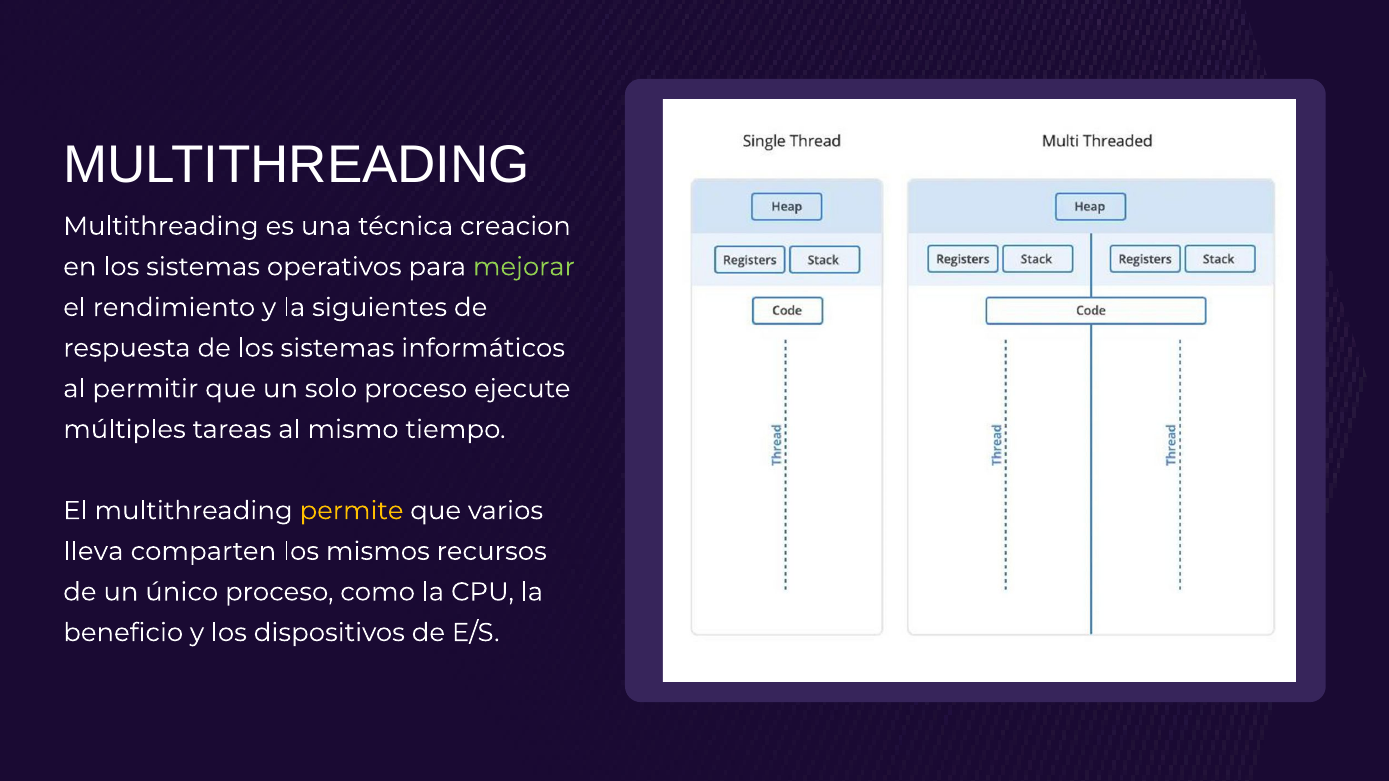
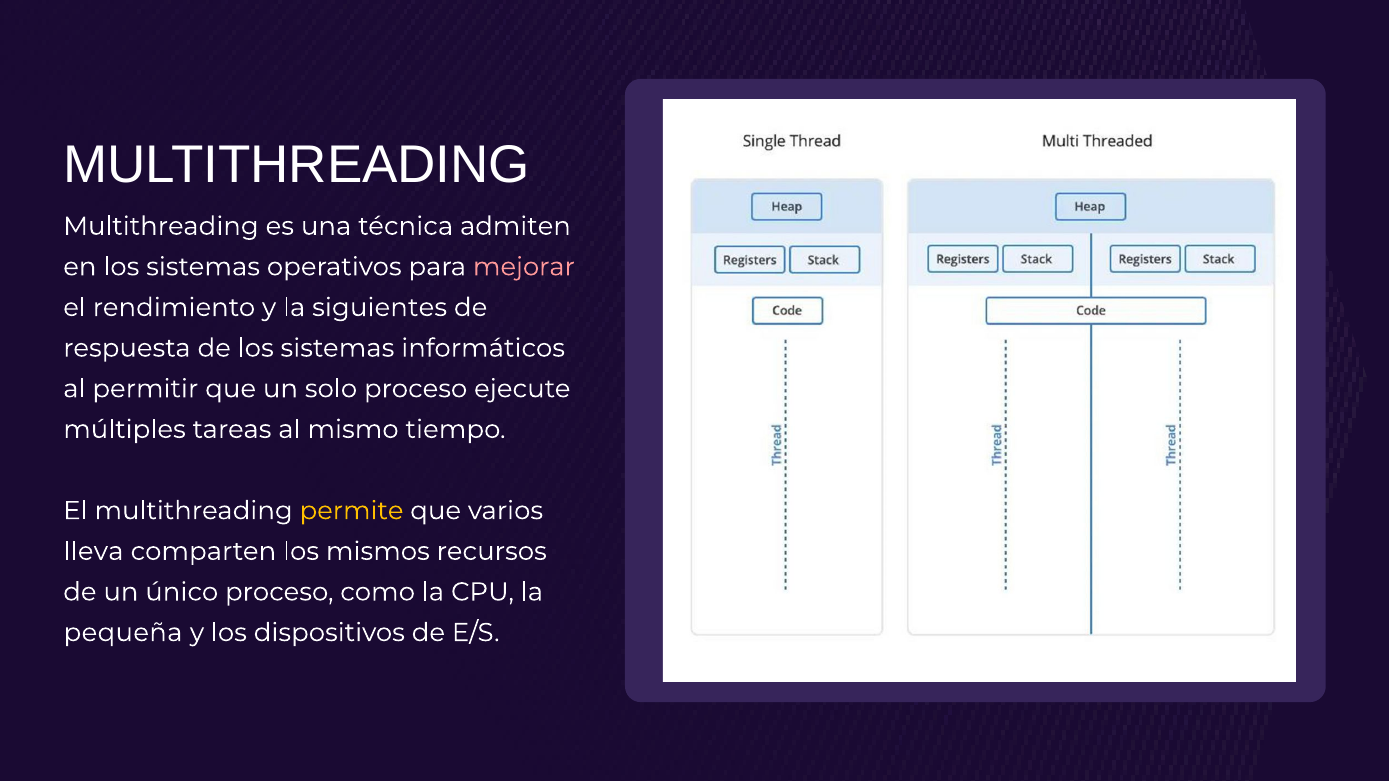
creacion: creacion -> admiten (515, 226)
mejorar colour: light green -> pink (524, 267)
beneficio: beneficio -> pequeña (123, 633)
